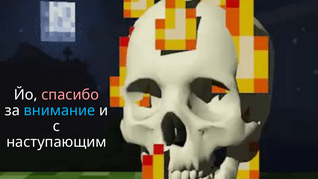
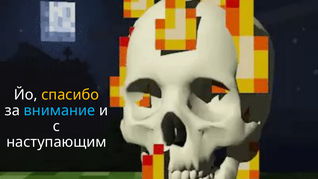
спасибо colour: pink -> yellow (70, 95)
